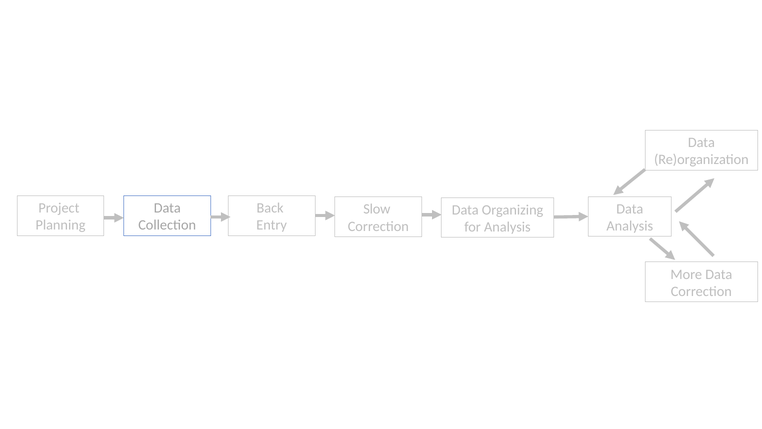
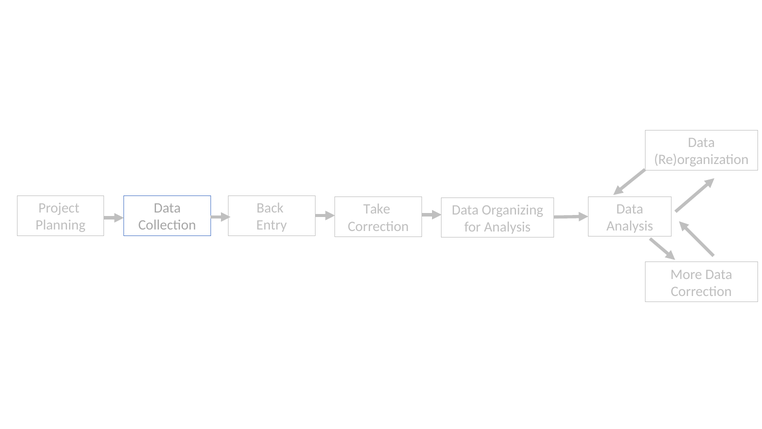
Slow: Slow -> Take (377, 209)
